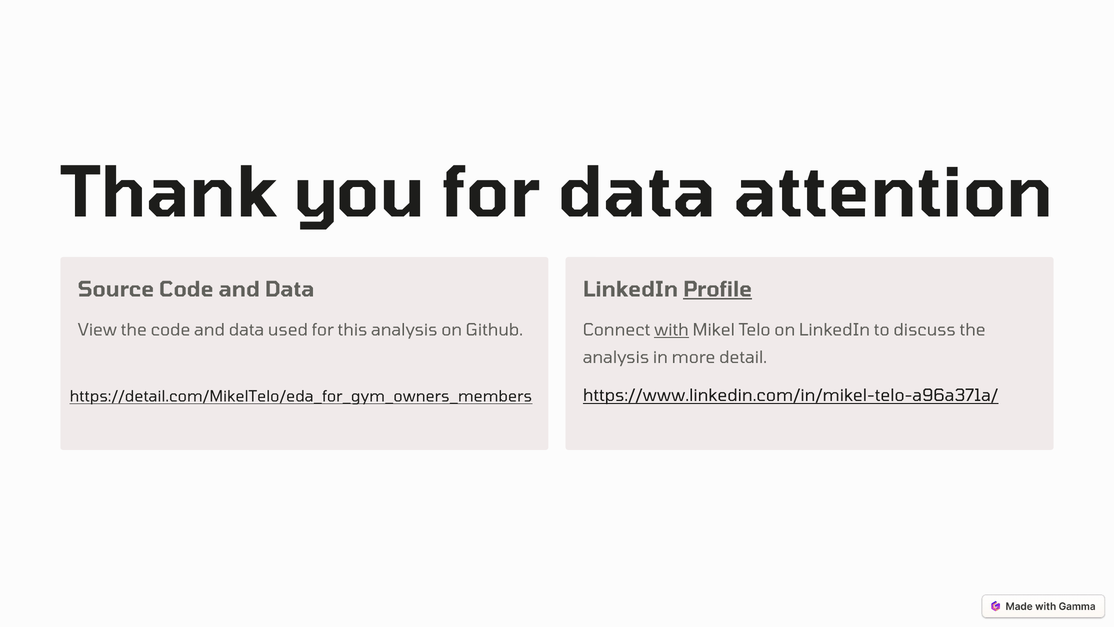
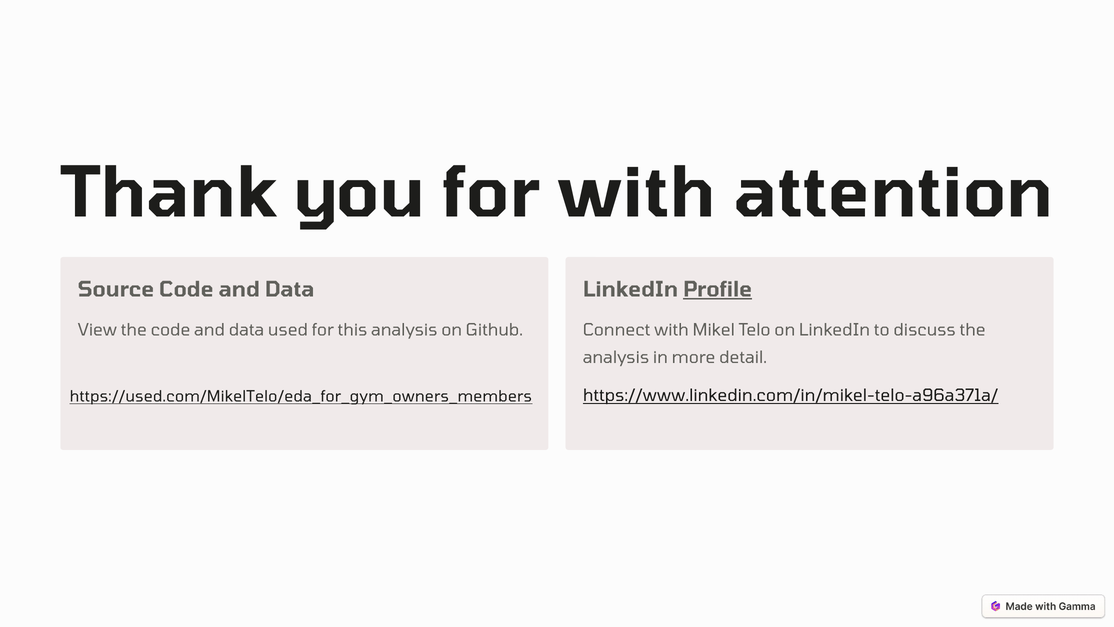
for data: data -> with (637, 194)
with underline: present -> none (671, 330)
https://detail.com/MikelTelo/eda_for_gym_owners_members: https://detail.com/MikelTelo/eda_for_gym_owners_members -> https://used.com/MikelTelo/eda_for_gym_owners_members (301, 396)
